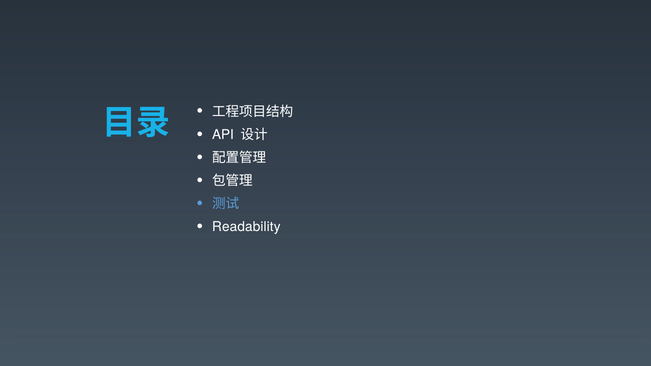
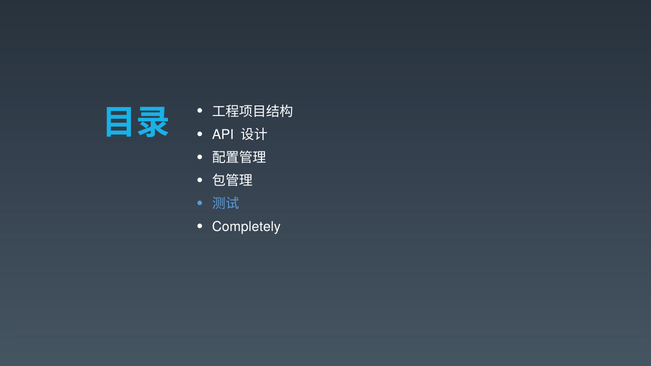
Readability: Readability -> Completely (246, 227)
